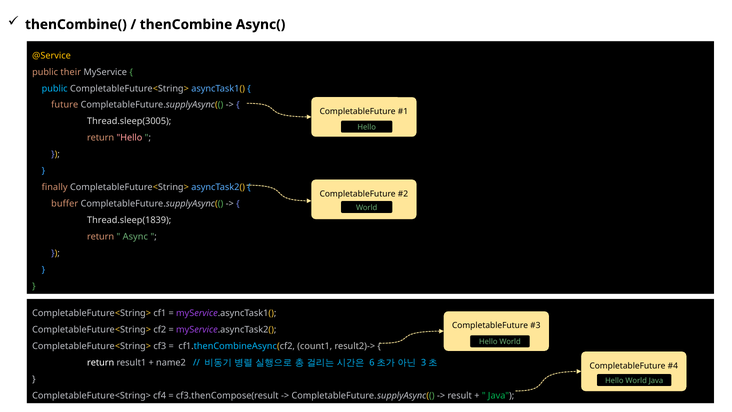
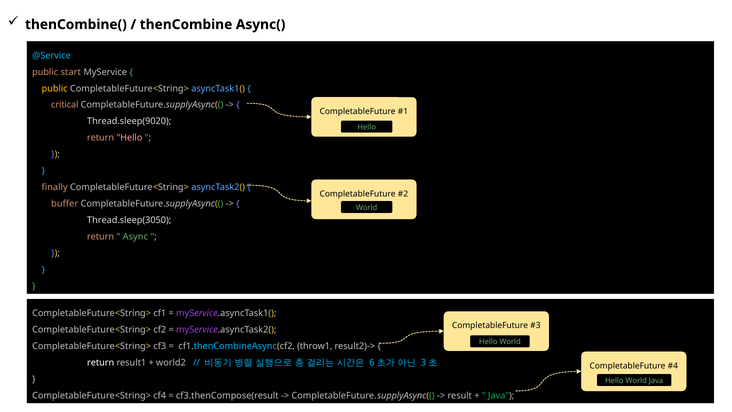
@Service colour: yellow -> light blue (52, 55)
their: their -> start (71, 72)
public colour: light blue -> yellow (55, 88)
future: future -> critical (65, 105)
Thread.sleep(3005: Thread.sleep(3005 -> Thread.sleep(9020 (129, 121)
Thread.sleep(1839: Thread.sleep(1839 -> Thread.sleep(3050 (129, 220)
count1: count1 -> throw1 (315, 346)
name2: name2 -> world2 (171, 362)
